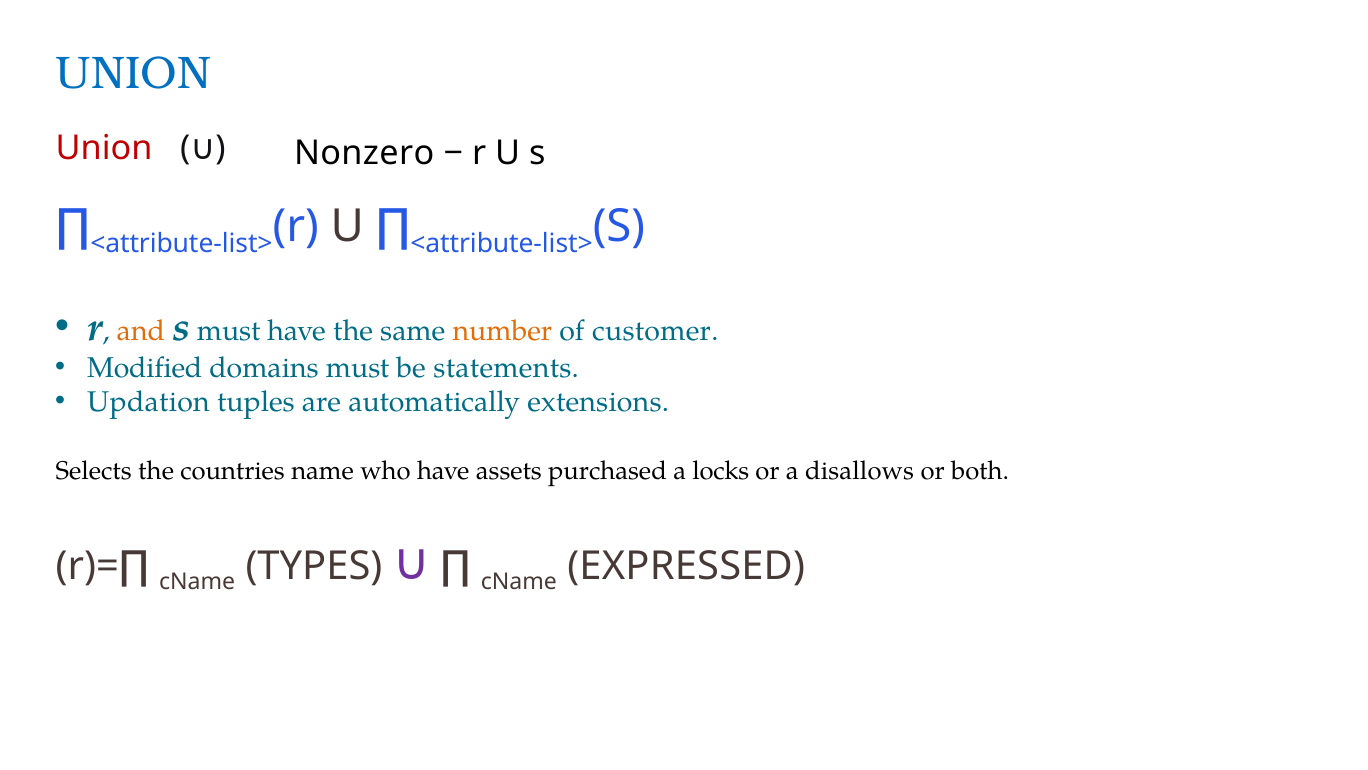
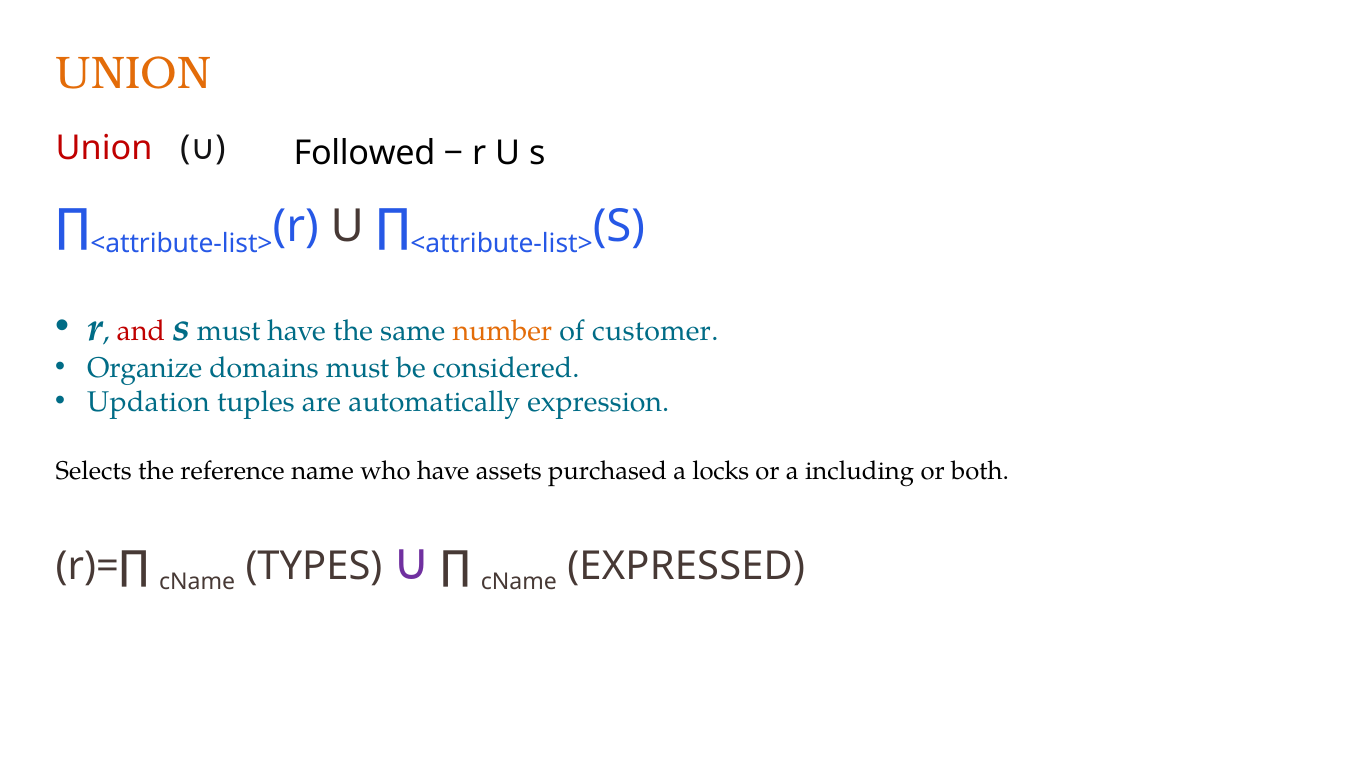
UNION colour: blue -> orange (133, 73)
Nonzero: Nonzero -> Followed (364, 153)
and colour: orange -> red (141, 331)
Modified: Modified -> Organize (145, 367)
statements: statements -> considered (506, 367)
extensions: extensions -> expression (598, 402)
countries: countries -> reference (233, 471)
disallows: disallows -> including (860, 471)
